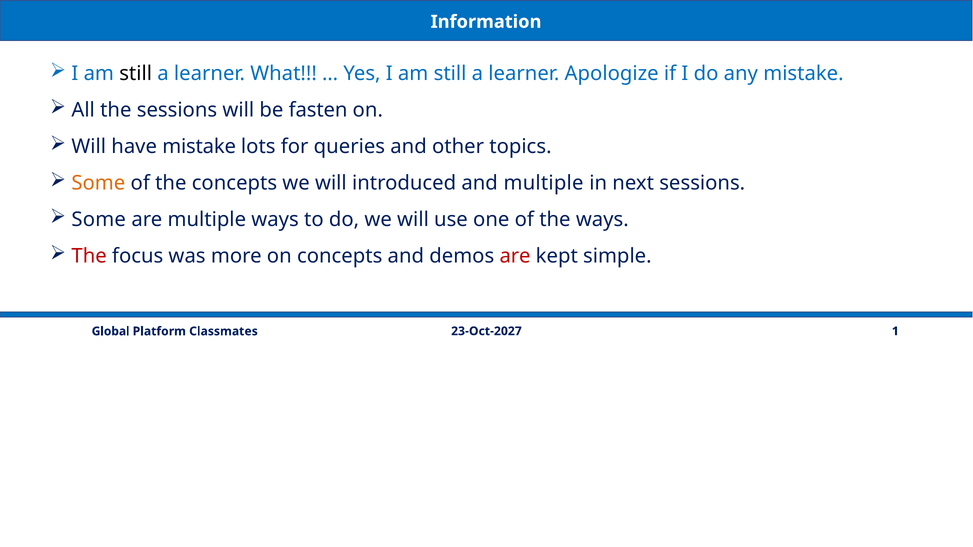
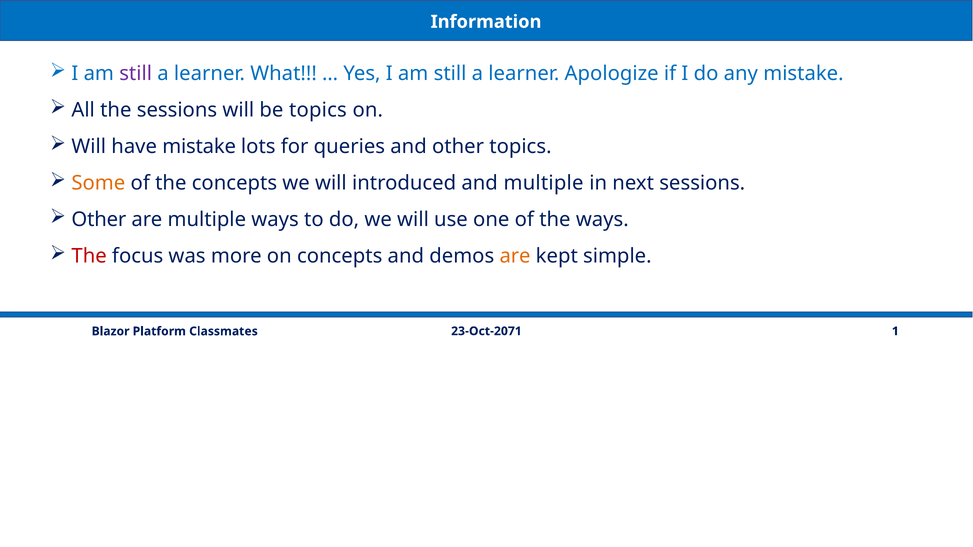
still colour: black -> purple (136, 74)
be fasten: fasten -> topics (318, 110)
Some: Some -> Other (99, 220)
are colour: red -> orange (515, 256)
23-Oct-2027: 23-Oct-2027 -> 23-Oct-2071 (486, 331)
Global: Global -> Blazor (111, 331)
